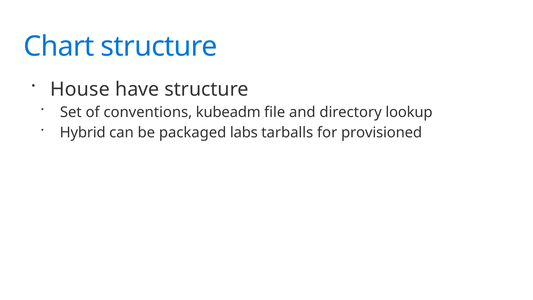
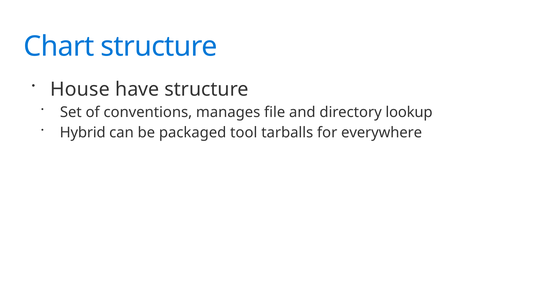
kubeadm: kubeadm -> manages (228, 112)
labs: labs -> tool (244, 133)
provisioned: provisioned -> everywhere (382, 133)
